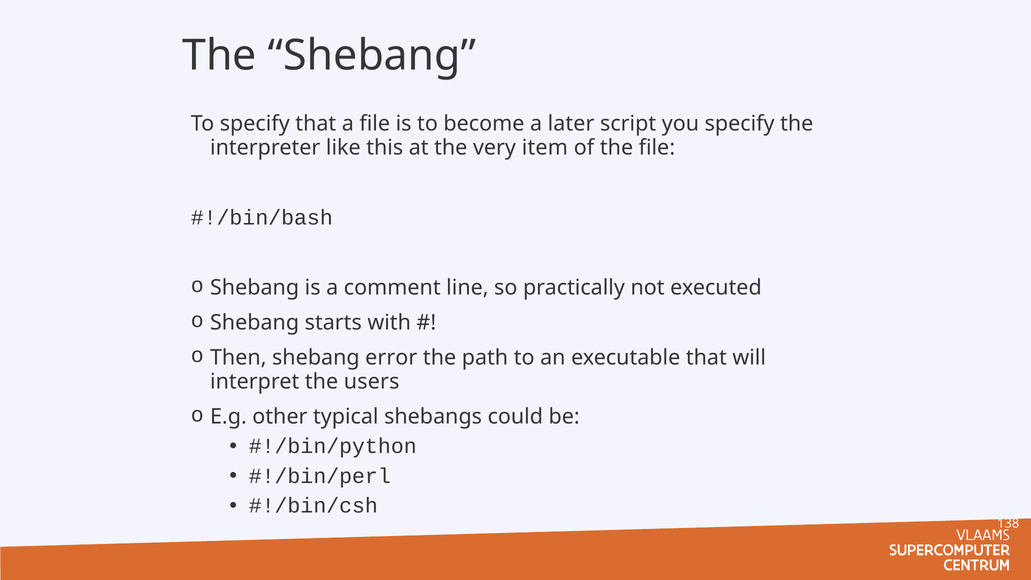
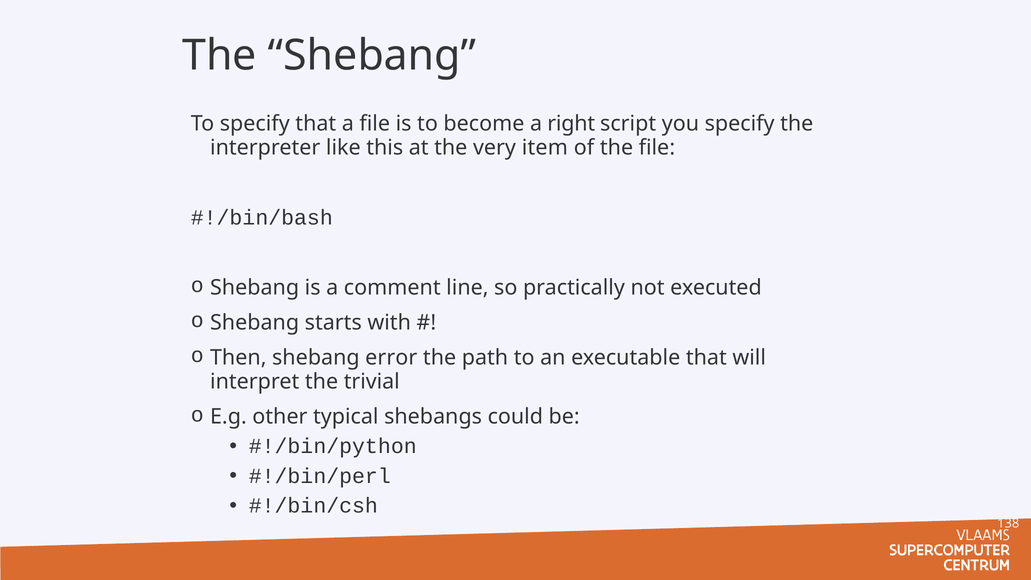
later: later -> right (571, 123)
users: users -> trivial (372, 382)
